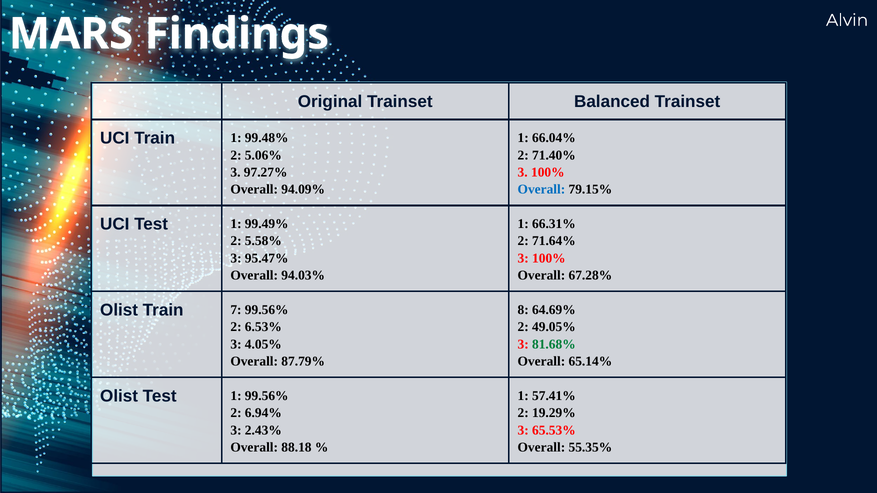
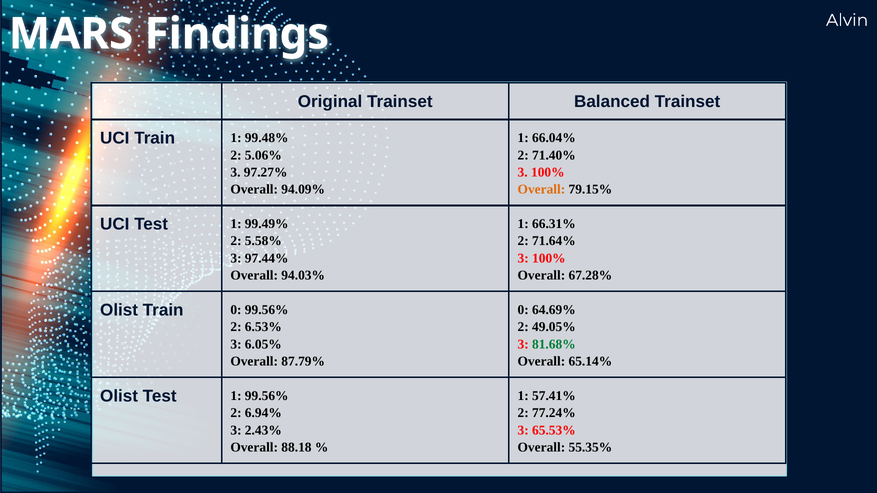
Overall colour: blue -> orange (541, 189)
95.47%: 95.47% -> 97.44% (267, 258)
Train 7: 7 -> 0 (236, 310)
8: 8 -> 0 (523, 310)
4.05%: 4.05% -> 6.05% (263, 344)
19.29%: 19.29% -> 77.24% (554, 413)
